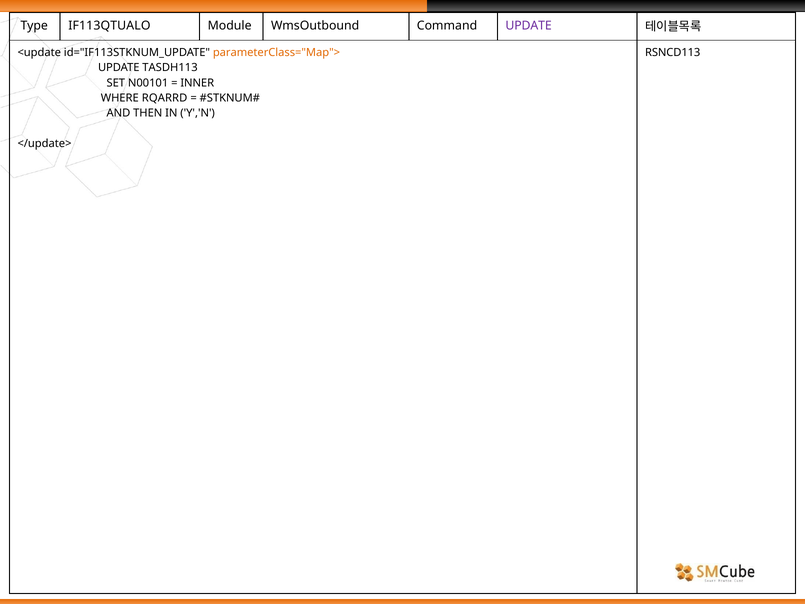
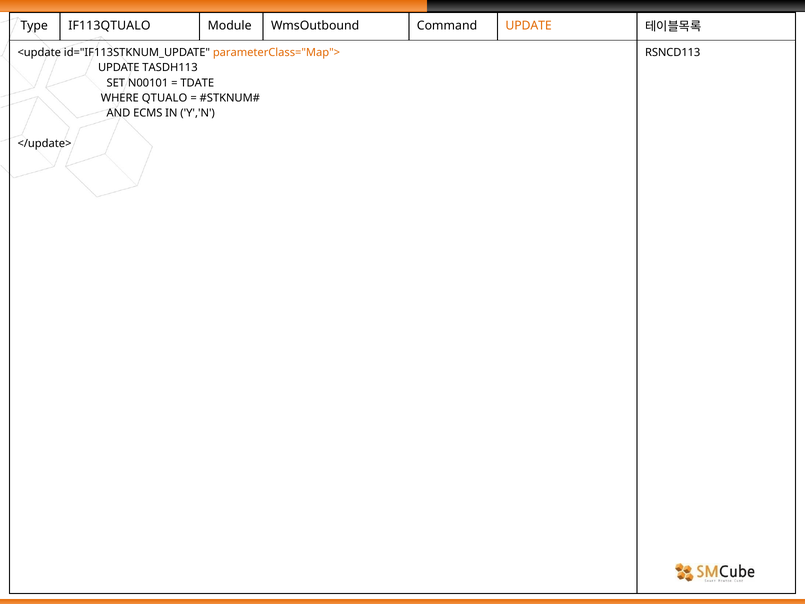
UPDATE colour: purple -> orange (529, 26)
INNER: INNER -> TDATE (197, 83)
RQARRD: RQARRD -> QTUALO (165, 98)
THEN: THEN -> ECMS (148, 113)
